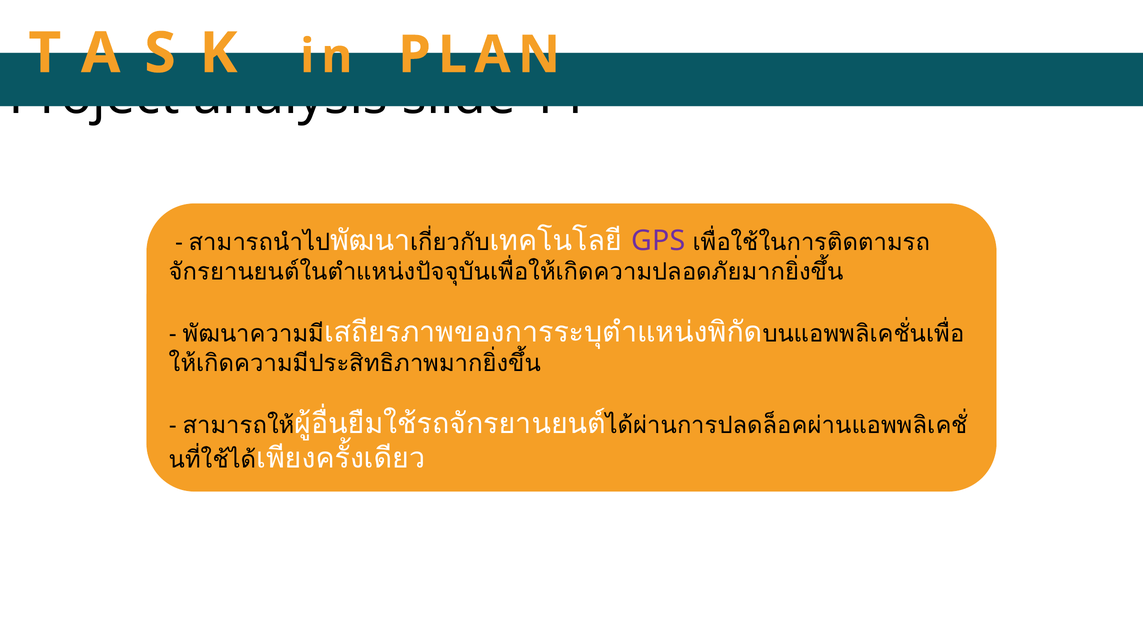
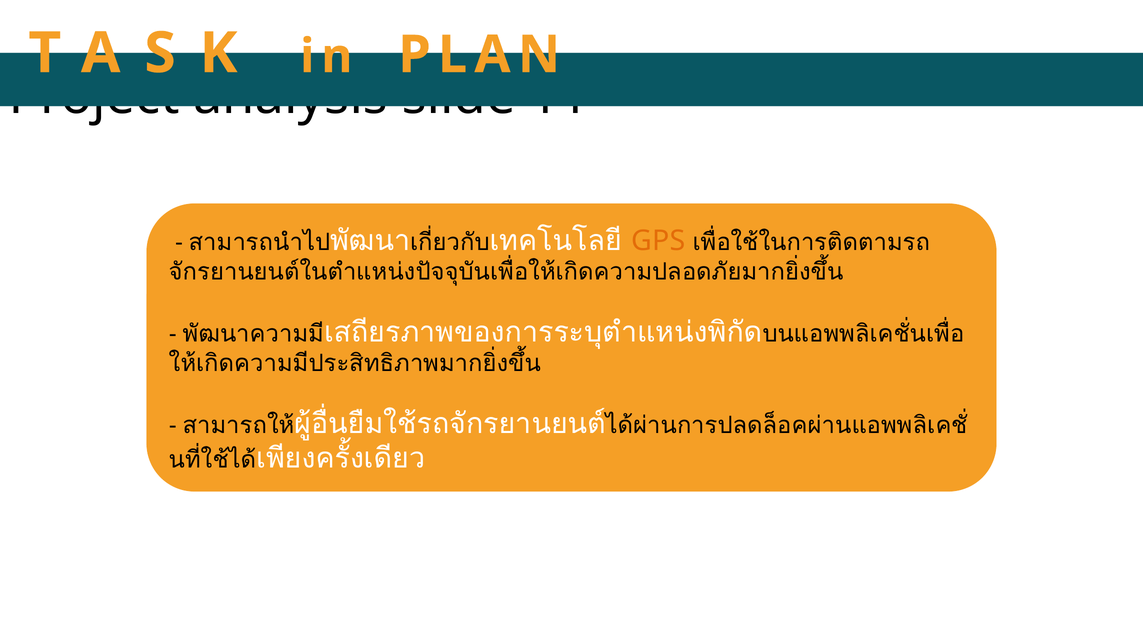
GPS colour: purple -> orange (658, 241)
